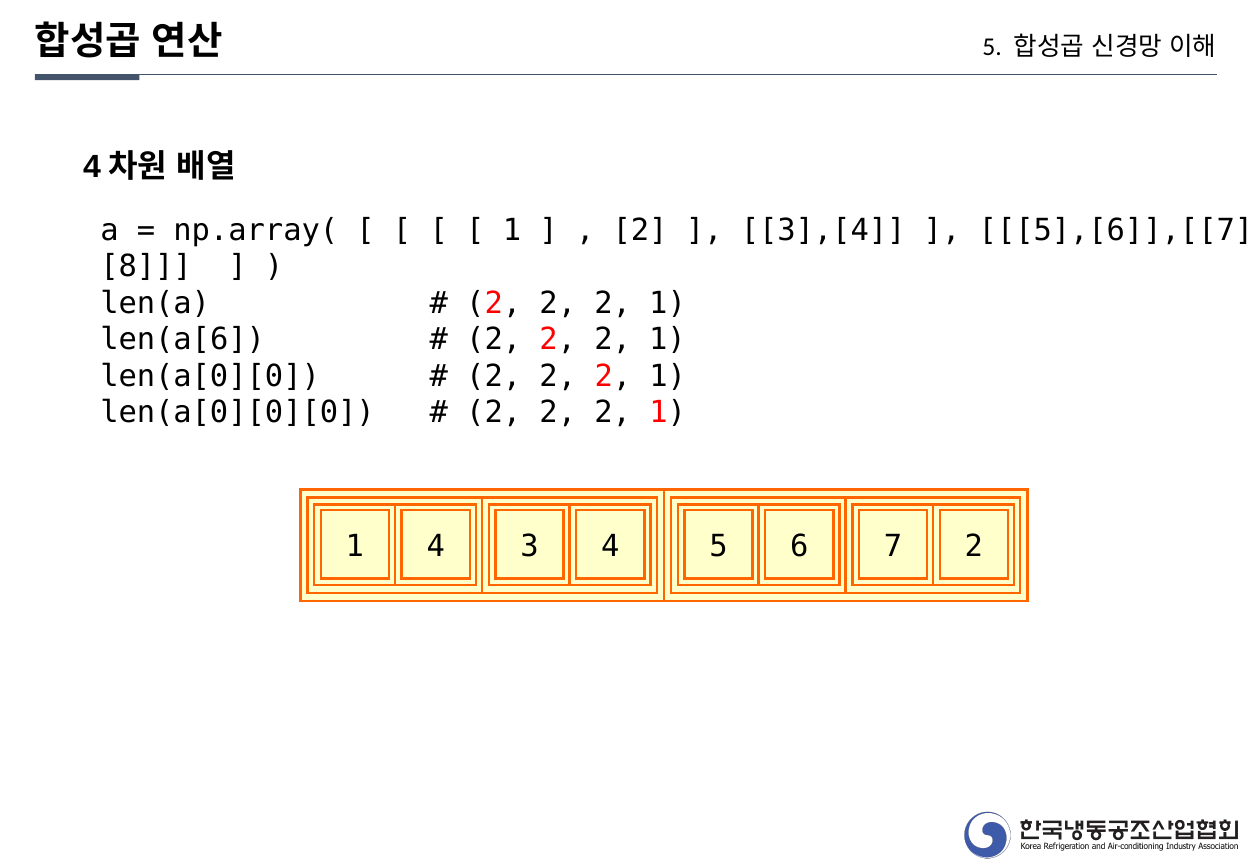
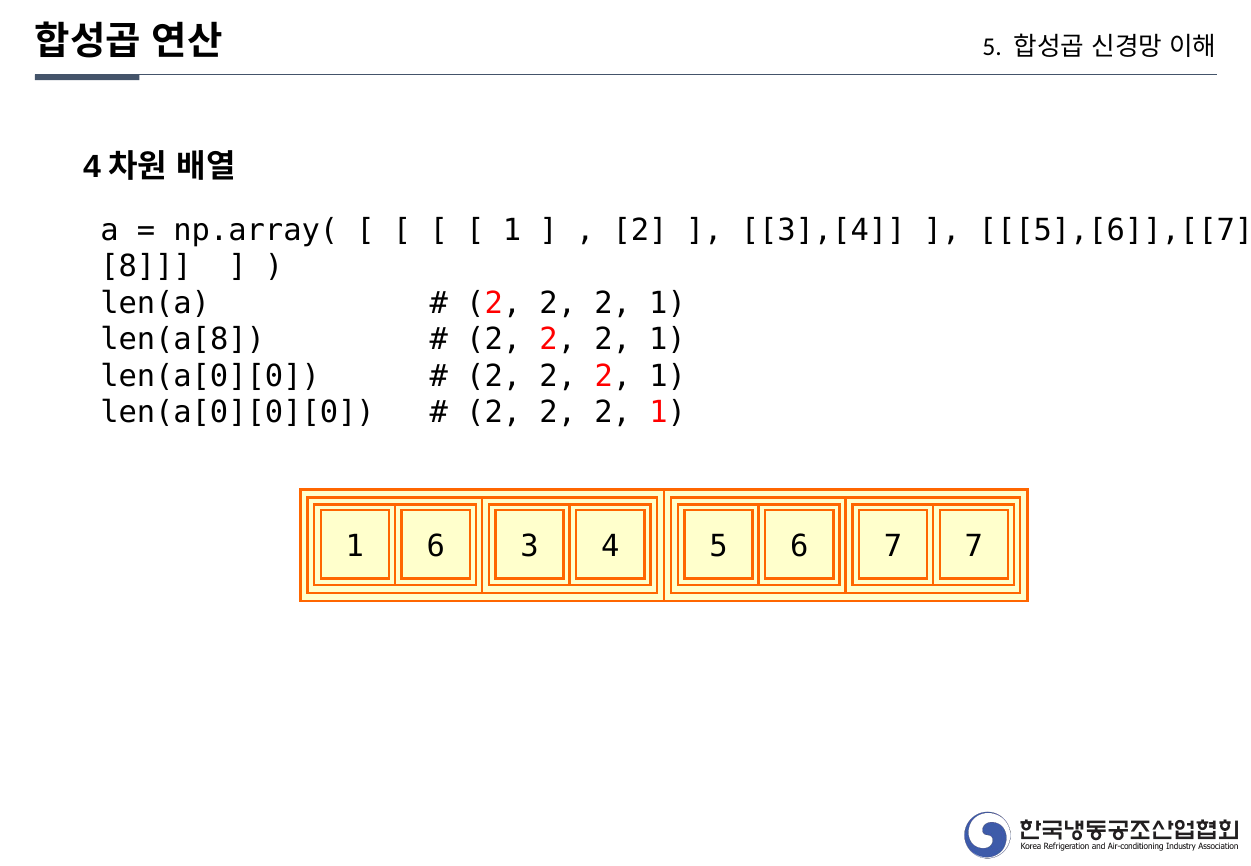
len(a[6: len(a[6 -> len(a[8 (183, 340)
1 4: 4 -> 6 (436, 547)
7 2: 2 -> 7 (974, 547)
